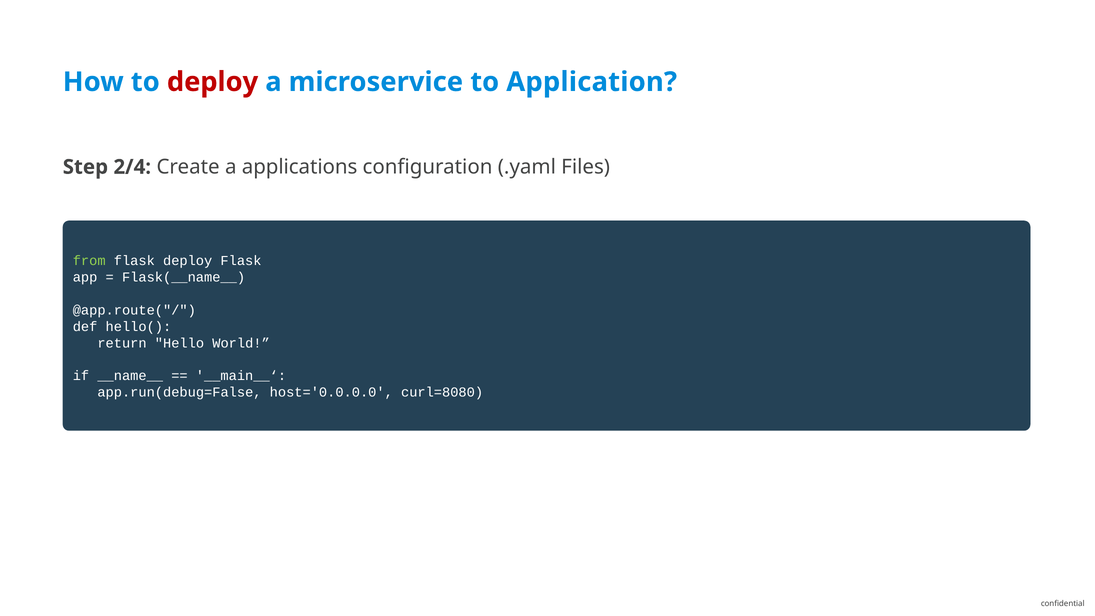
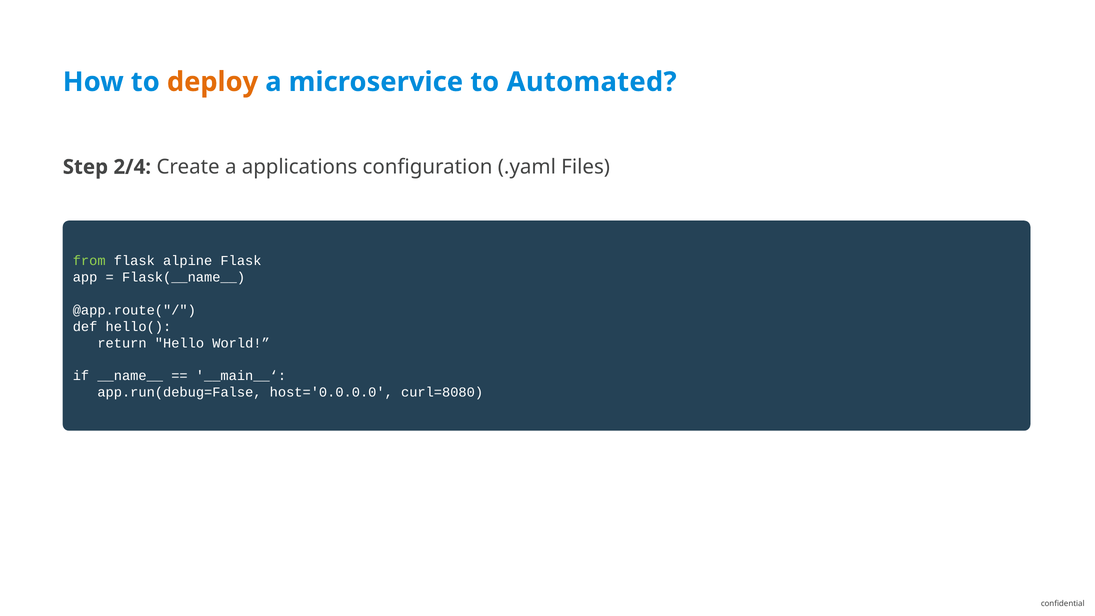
deploy colour: red -> orange (213, 82)
Application: Application -> Automated (592, 82)
flask deploy: deploy -> alpine (188, 261)
